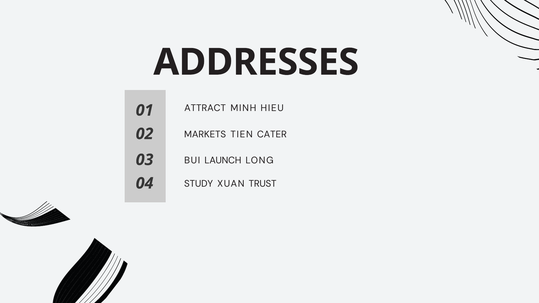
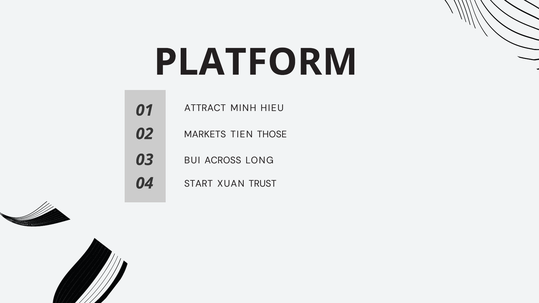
ADDRESSES: ADDRESSES -> PLATFORM (256, 62)
CATER: CATER -> THOSE (272, 134)
LAUNCH: LAUNCH -> ACROSS (223, 160)
STUDY: STUDY -> START (199, 184)
